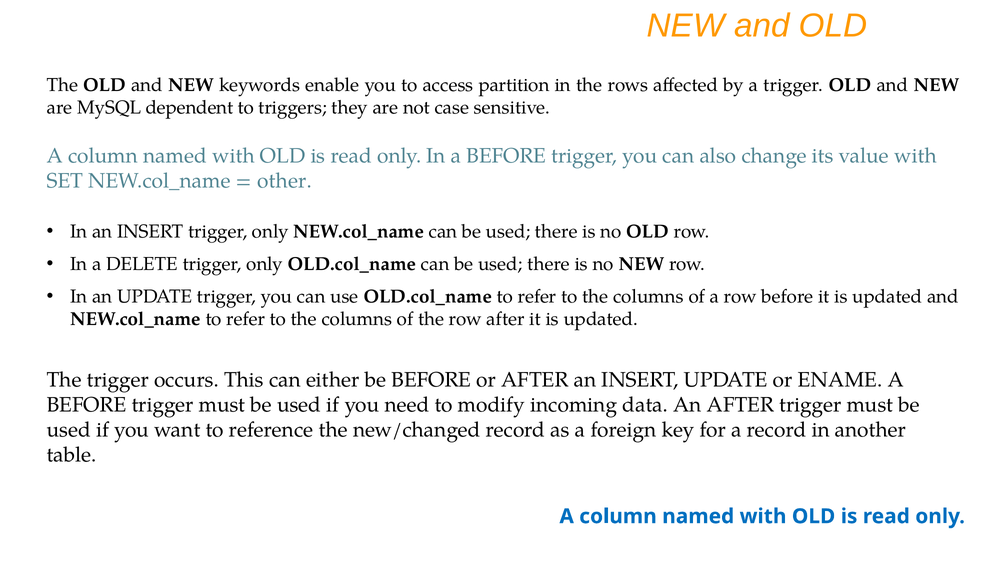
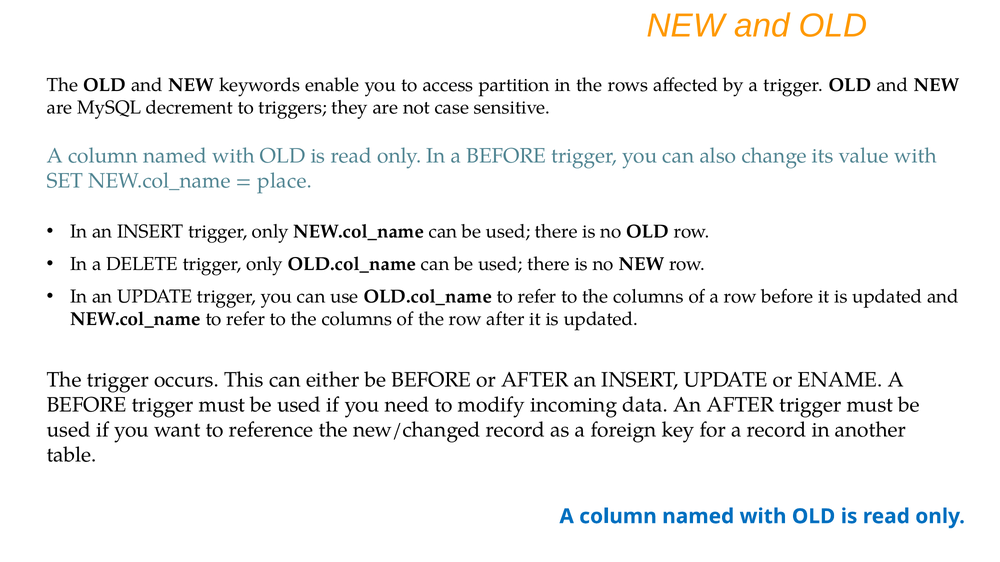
dependent: dependent -> decrement (189, 107)
other: other -> place (285, 181)
